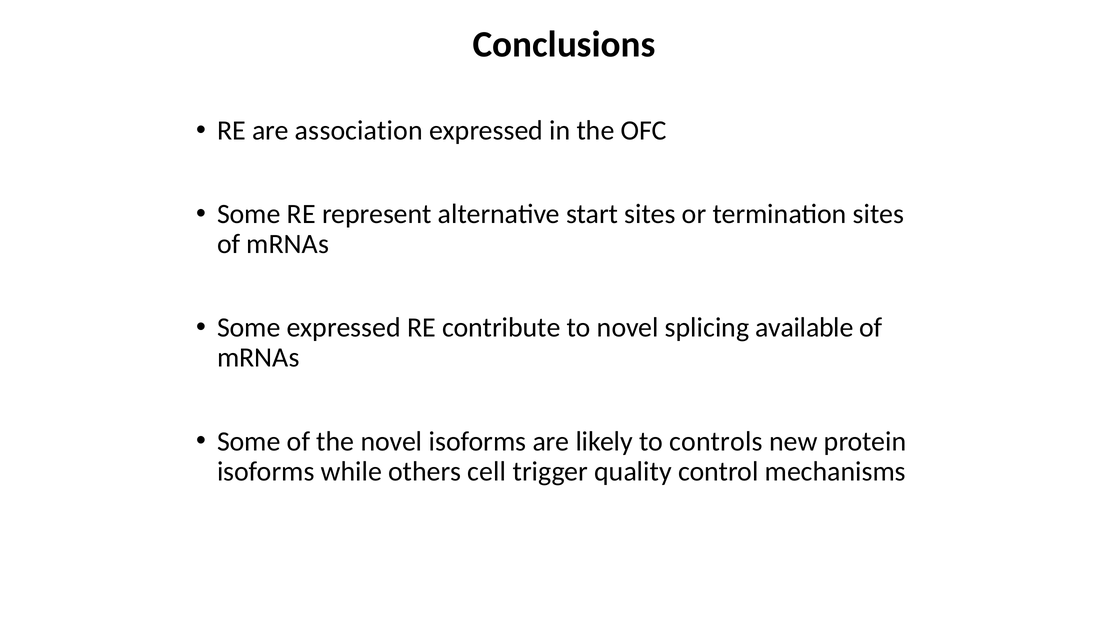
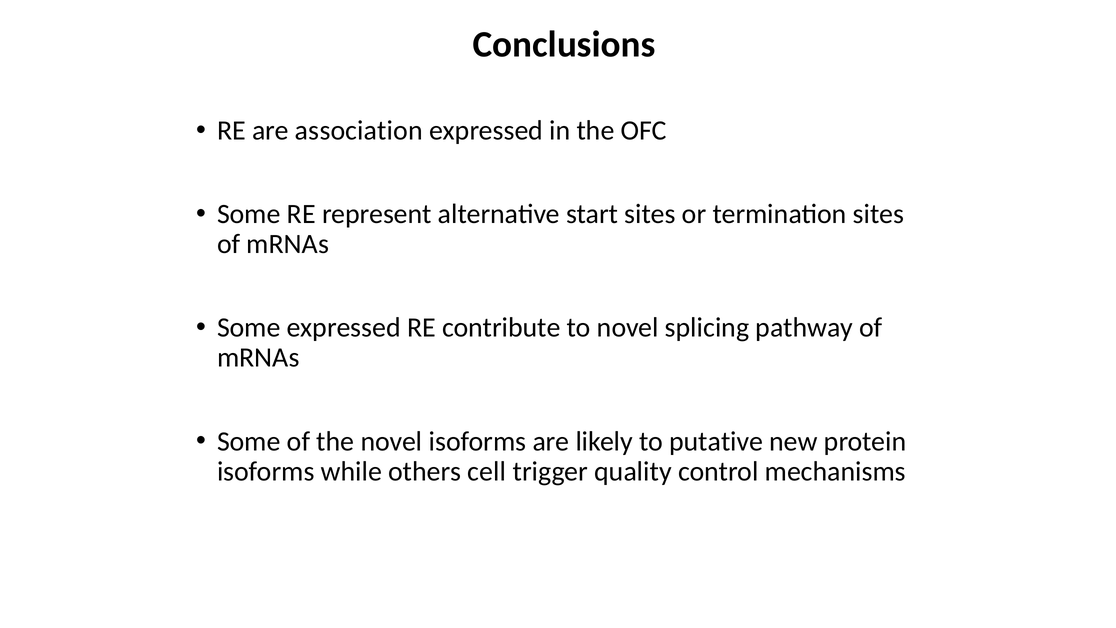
available: available -> pathway (804, 327)
controls: controls -> putative (716, 441)
